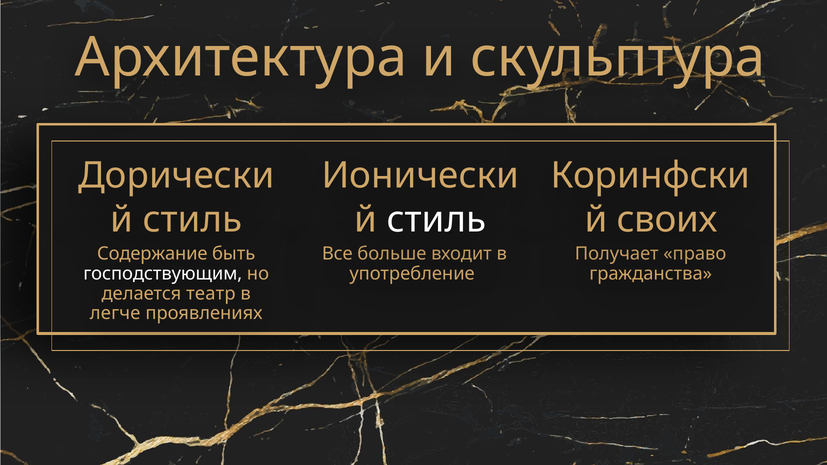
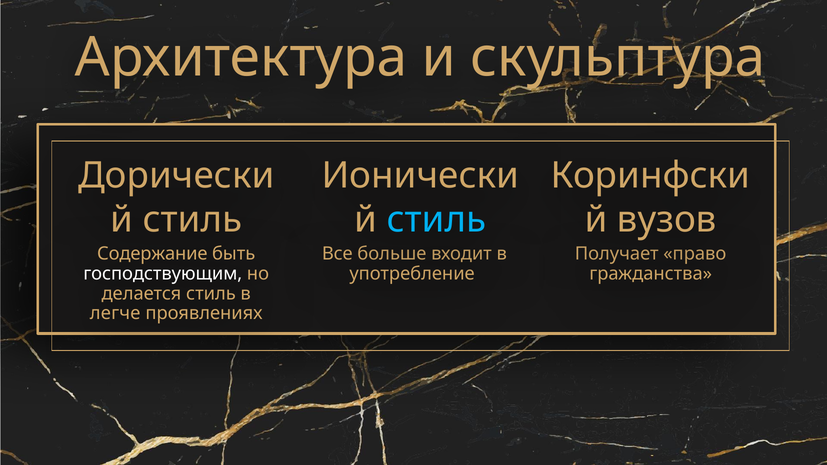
стиль colour: white -> light blue (436, 220)
своих: своих -> вузов (667, 220)
делается театр: театр -> стиль (211, 294)
